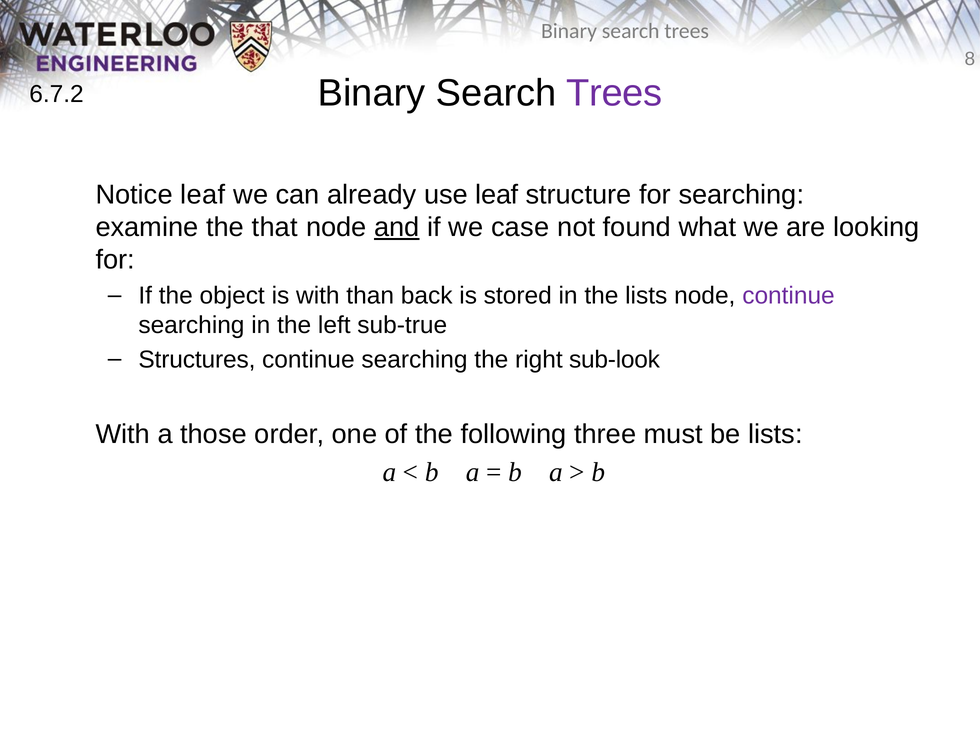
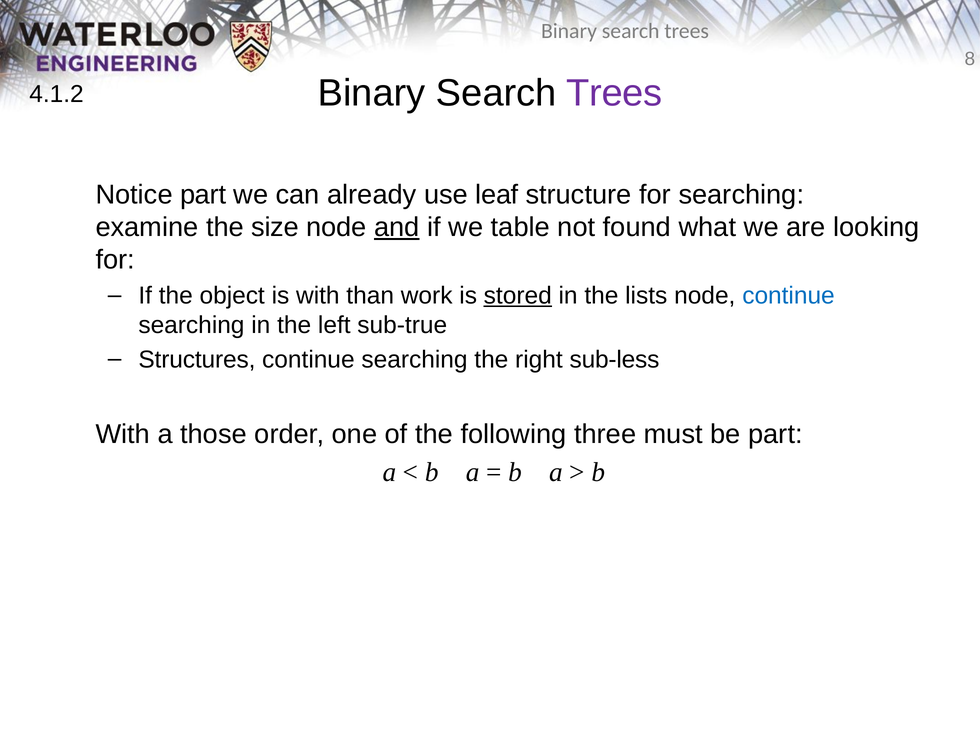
6.7.2: 6.7.2 -> 4.1.2 (56, 94)
Notice leaf: leaf -> part (203, 195)
that: that -> size (275, 227)
case: case -> table (520, 227)
back: back -> work (427, 296)
stored underline: none -> present (518, 296)
continue colour: purple -> blue (789, 296)
sub-look: sub-look -> sub-less (615, 359)
be lists: lists -> part (775, 434)
